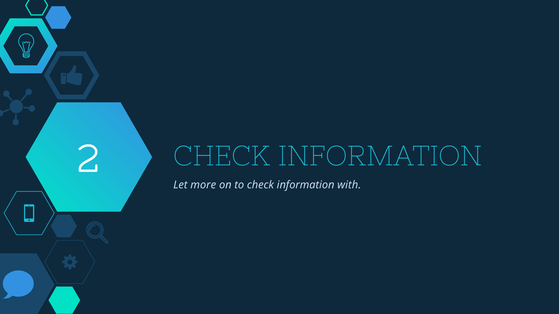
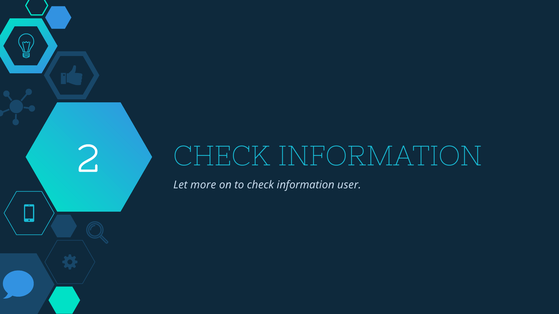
with: with -> user (349, 185)
